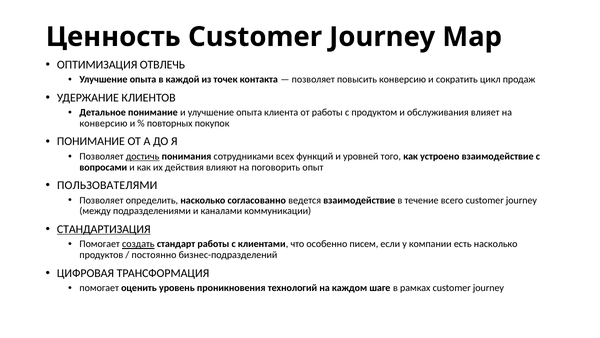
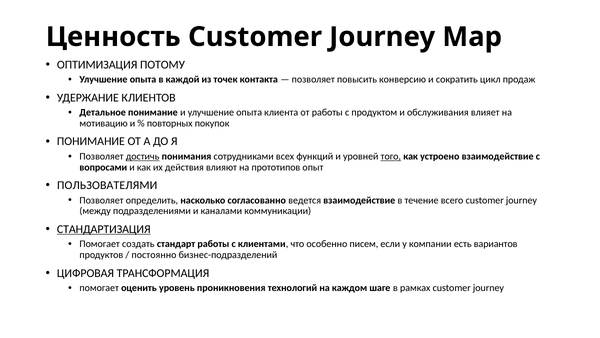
ОТВЛЕЧЬ: ОТВЛЕЧЬ -> ПОТОМУ (162, 65)
конверсию: конверсию -> мотивацию (104, 123)
того underline: none -> present (391, 156)
поговорить: поговорить -> прототипов (276, 167)
создать underline: present -> none (138, 244)
есть насколько: насколько -> вариантов (496, 244)
